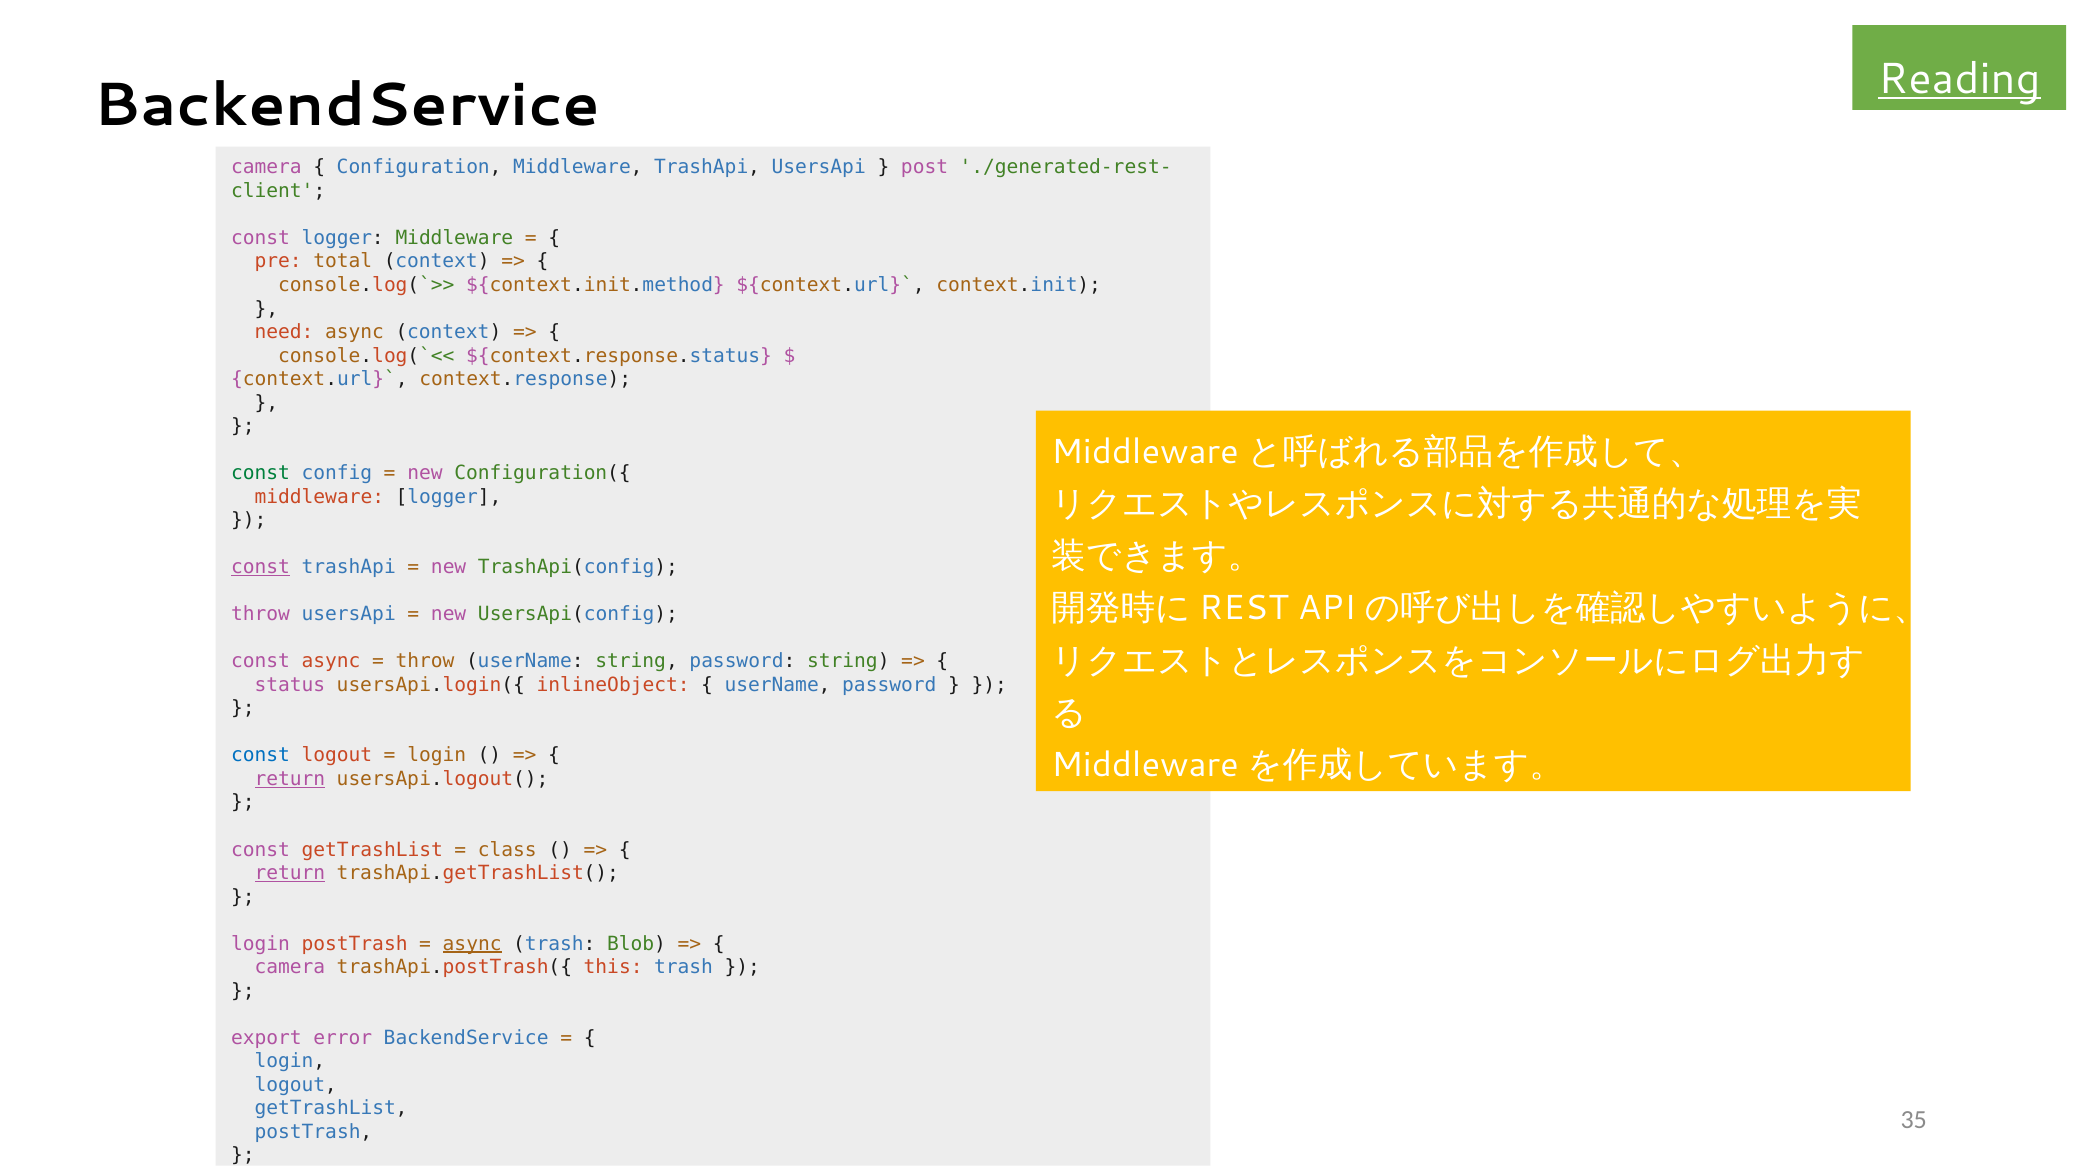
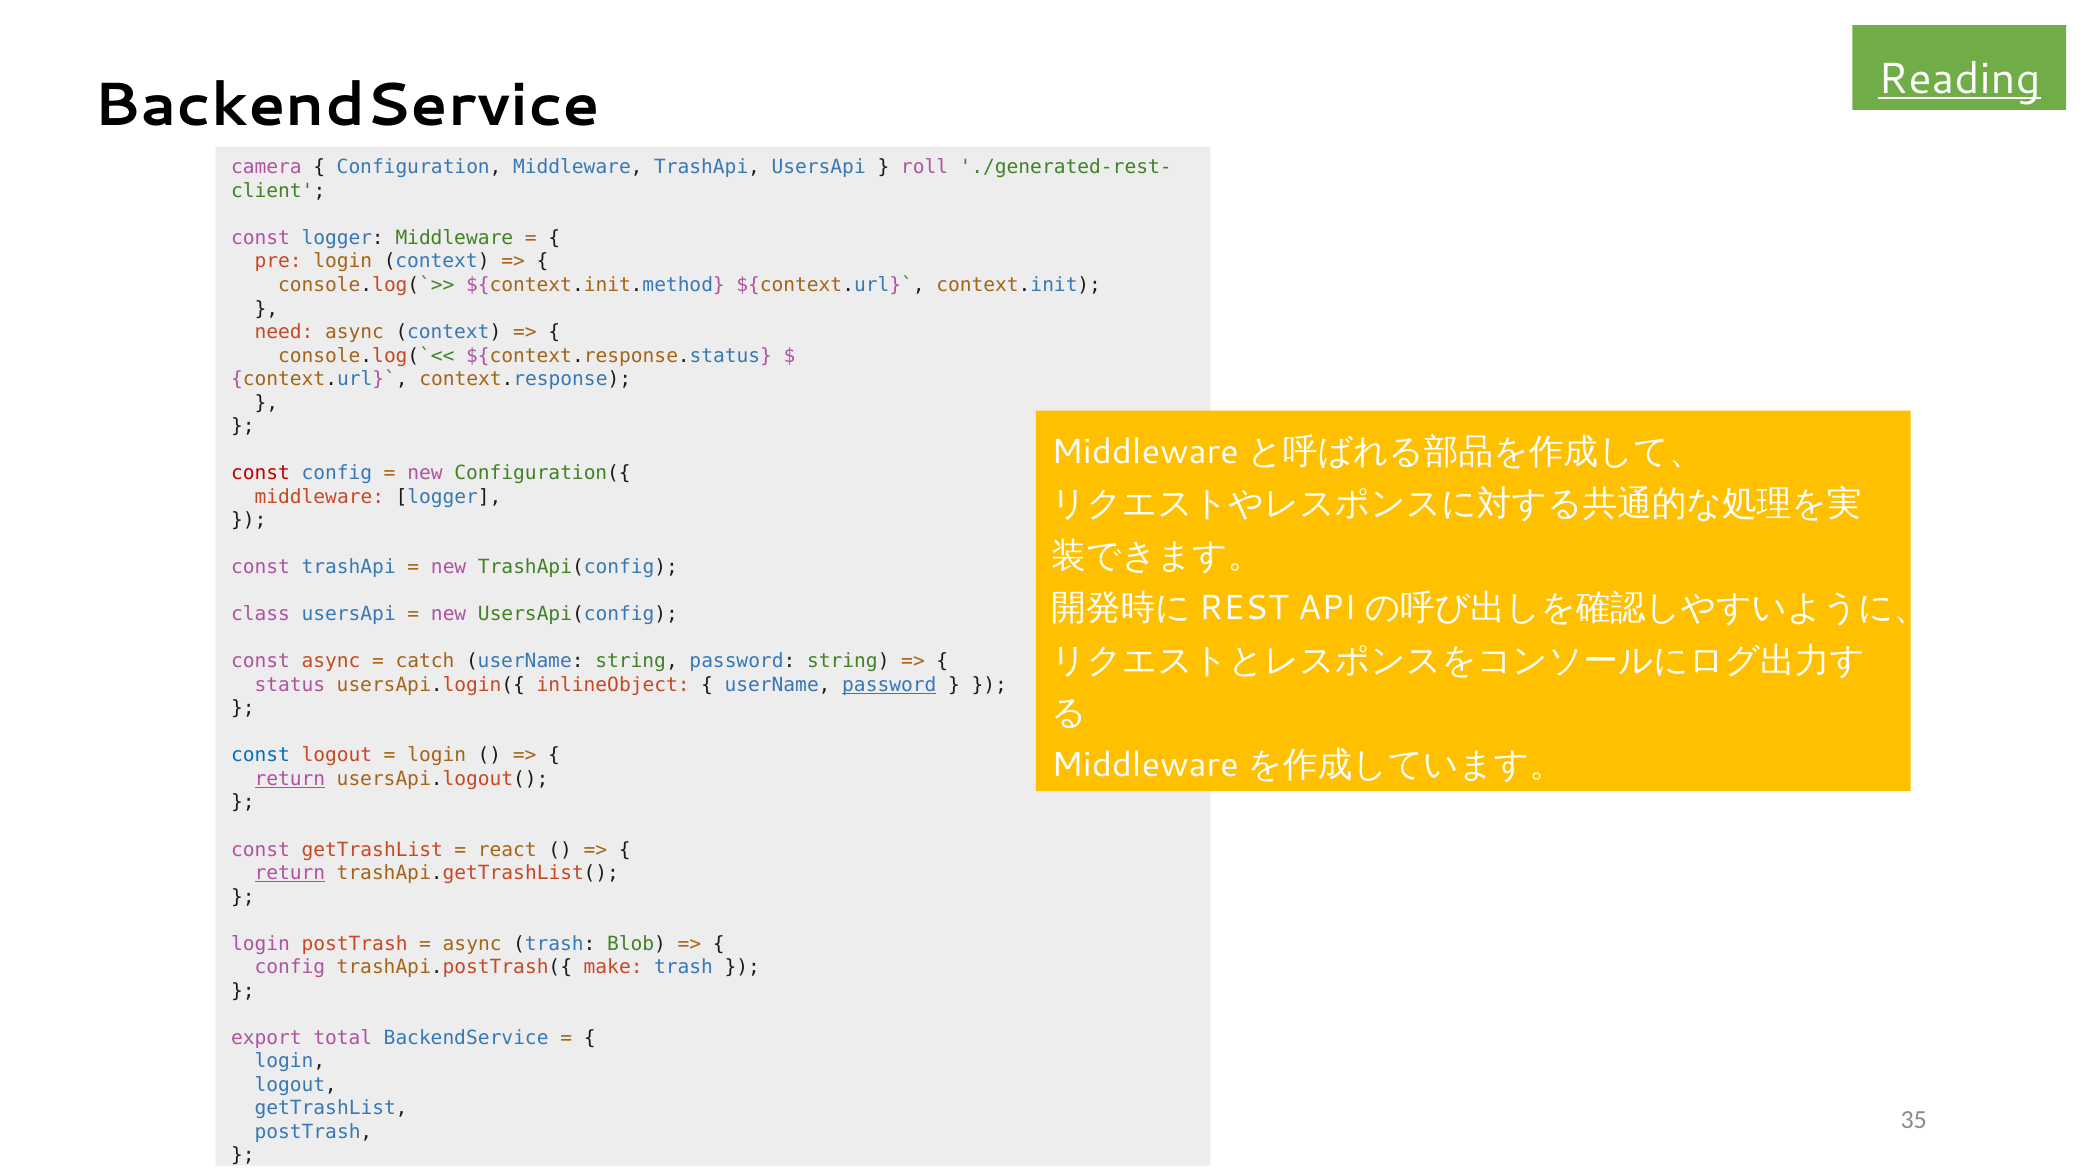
post: post -> roll (925, 167)
pre total: total -> login (343, 262)
const colour: green -> red (261, 473)
const underline: present -> none (261, 567)
throw: throw -> class (261, 615)
throw: throw -> catch (425, 662)
password underline: none -> present (889, 685)
class: class -> react (507, 850)
async underline: present -> none (472, 944)
camera: camera -> config (290, 967)
this: this -> make (613, 967)
error: error -> total (343, 1038)
